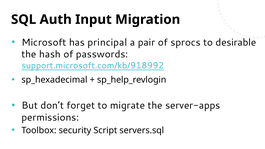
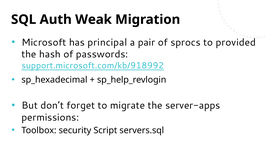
Input: Input -> Weak (94, 20)
desirable: desirable -> provided (236, 42)
